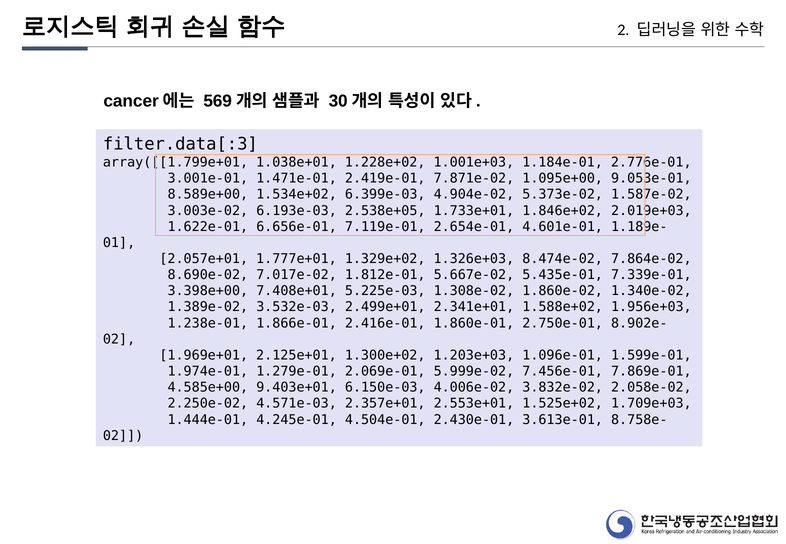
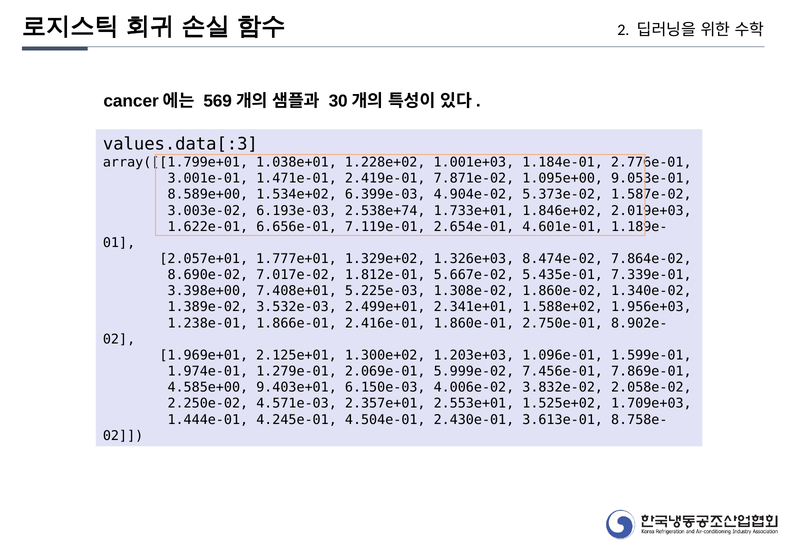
filter.data[:3: filter.data[:3 -> values.data[:3 (180, 144)
2.538e+05: 2.538e+05 -> 2.538e+74 (385, 211)
